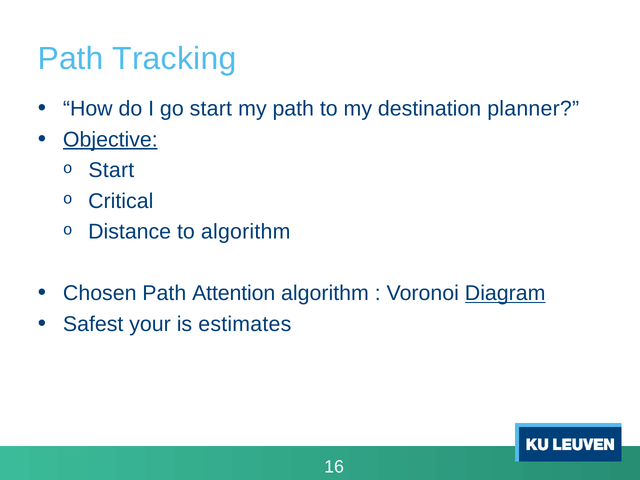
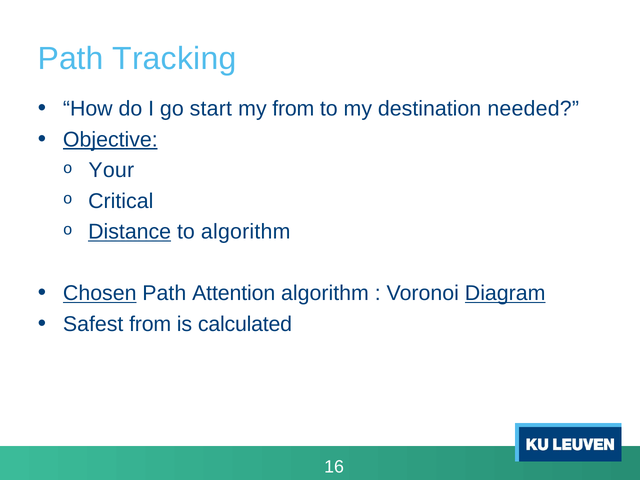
my path: path -> from (293, 109)
planner: planner -> needed (533, 109)
Start: Start -> Your (111, 170)
Distance underline: none -> present (130, 232)
Chosen underline: none -> present (100, 293)
Safest your: your -> from (150, 324)
estimates: estimates -> calculated (245, 324)
